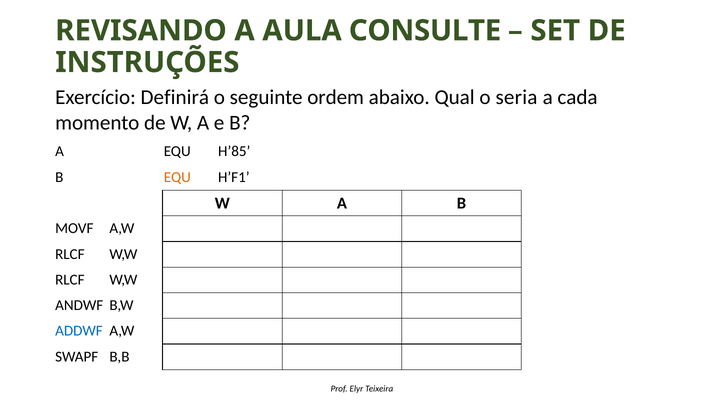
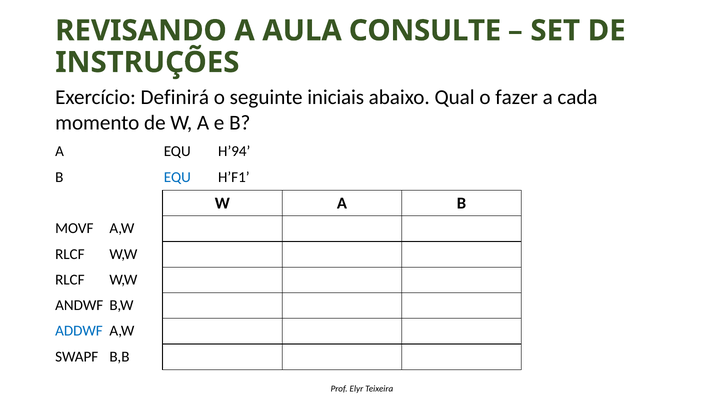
ordem: ordem -> iniciais (336, 97)
seria: seria -> fazer (517, 97)
H’85: H’85 -> H’94 (234, 152)
EQU colour: orange -> blue (177, 177)
